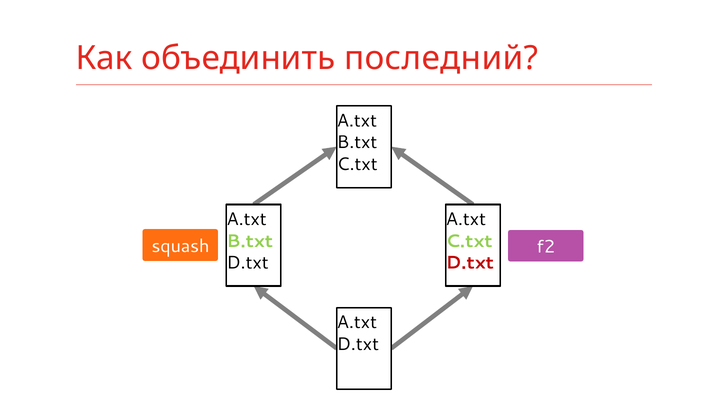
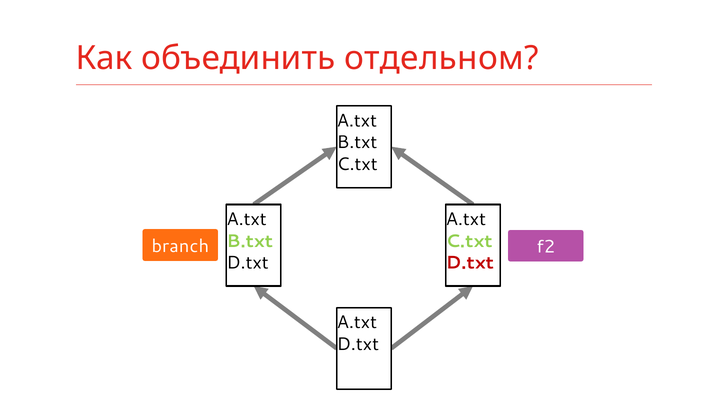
последний: последний -> отдельном (441, 58)
squash: squash -> branch (180, 247)
